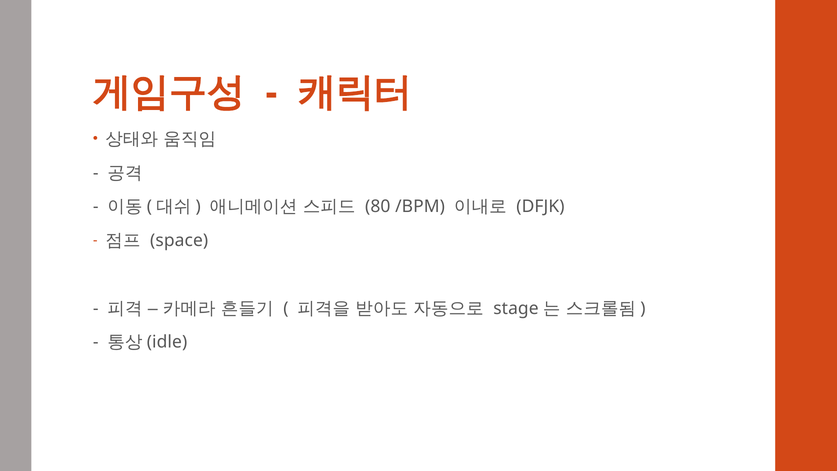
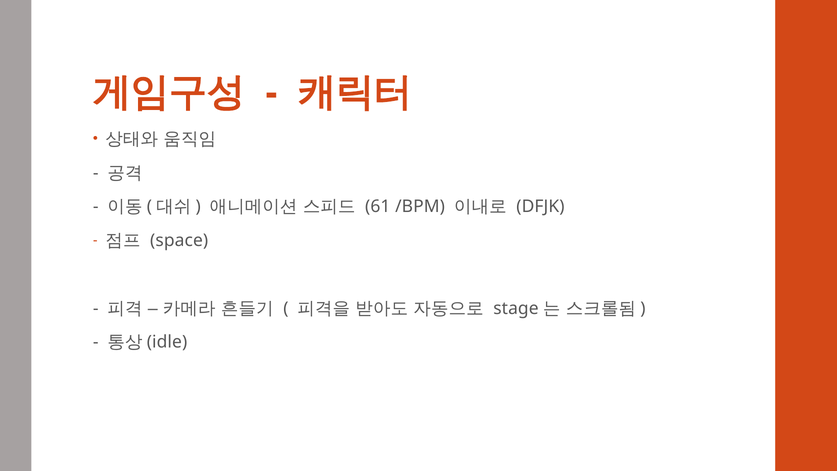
80: 80 -> 61 (378, 207)
